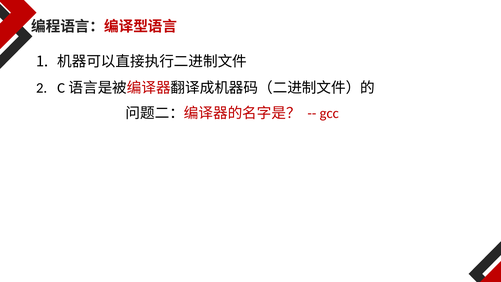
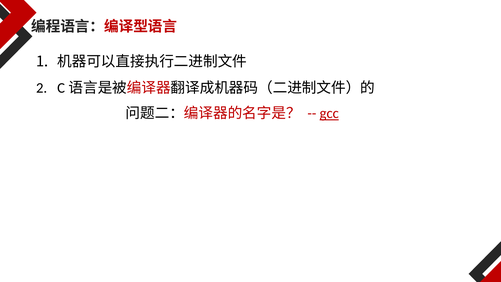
gcc underline: none -> present (329, 113)
